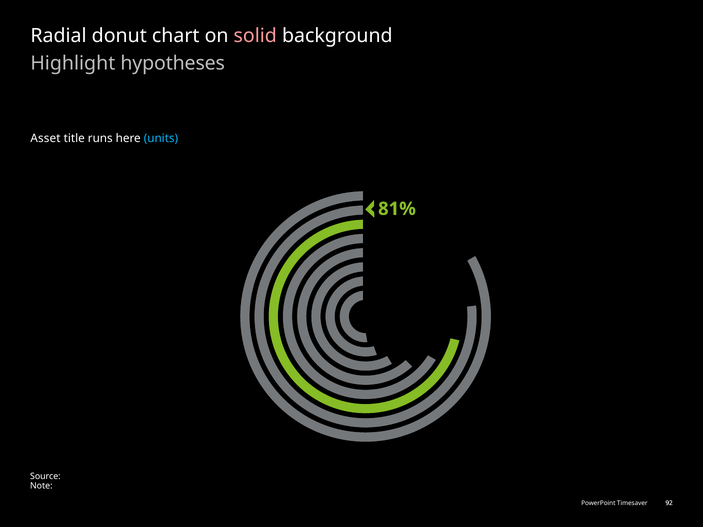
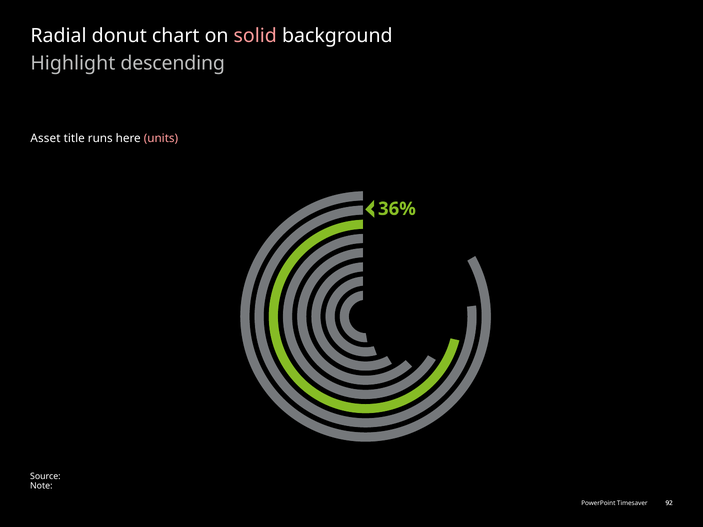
hypotheses: hypotheses -> descending (173, 63)
units colour: light blue -> pink (161, 139)
81%: 81% -> 36% (397, 209)
